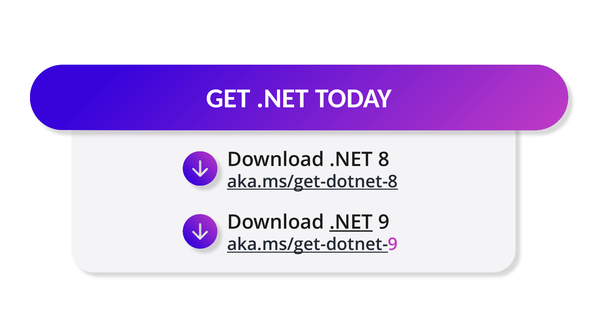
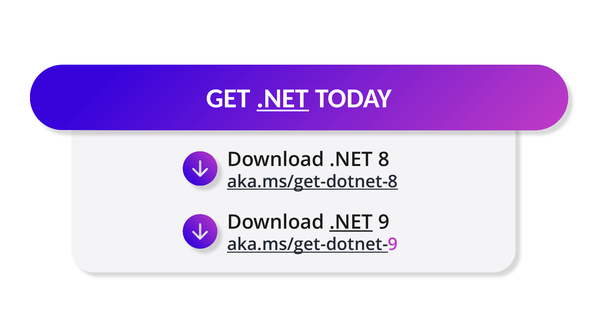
.NET underline: none -> present (283, 99)
